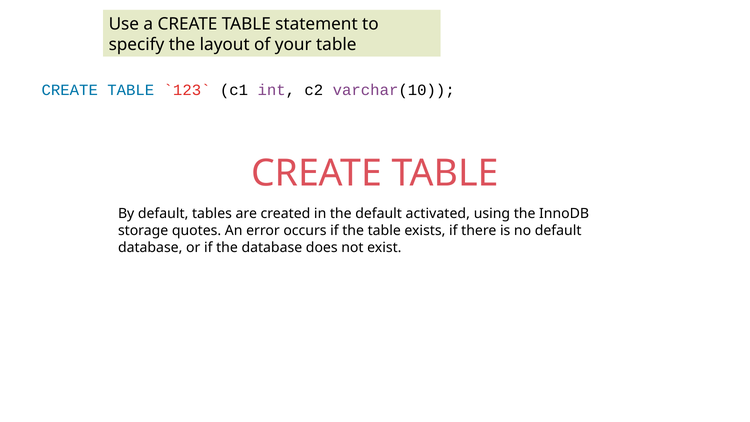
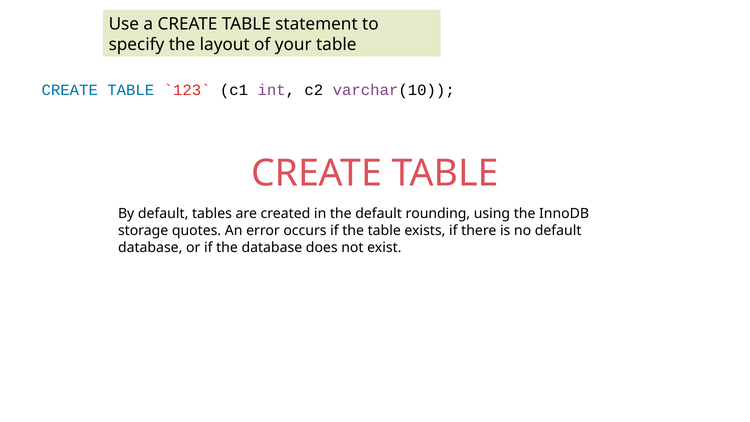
activated: activated -> rounding (438, 214)
